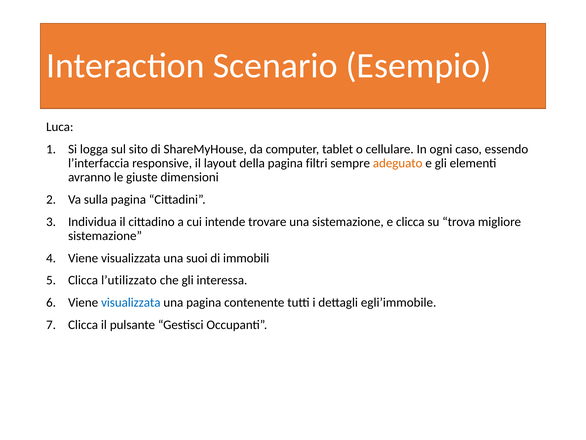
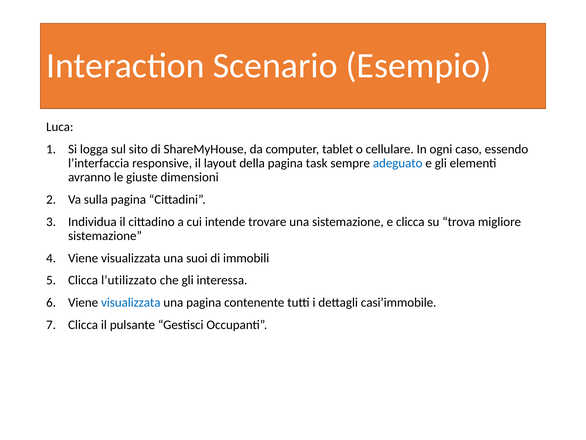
filtri: filtri -> task (317, 163)
adeguato colour: orange -> blue (398, 163)
egli’immobile: egli’immobile -> casi’immobile (399, 302)
